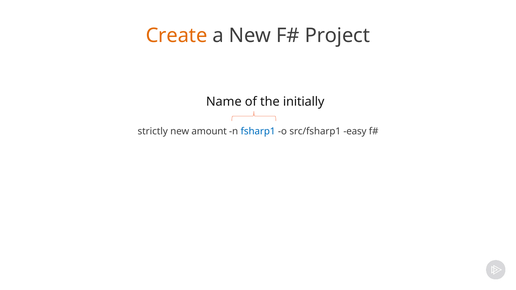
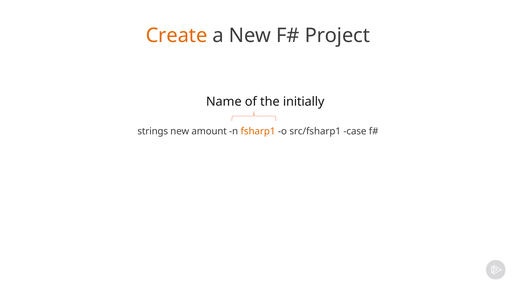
strictly: strictly -> strings (153, 131)
fsharp1 colour: blue -> orange (258, 131)
easy: easy -> case (355, 131)
